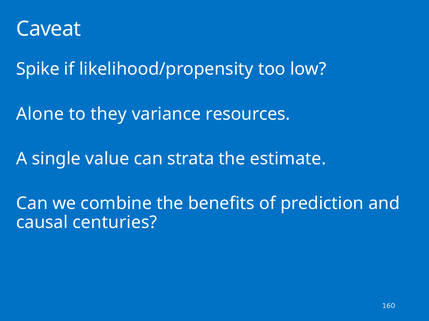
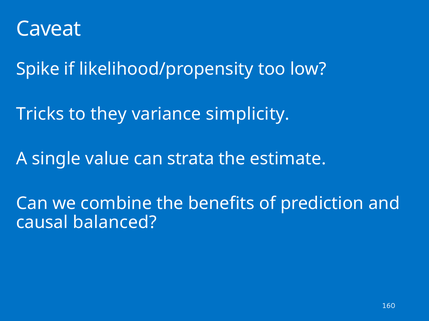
Alone: Alone -> Tricks (40, 114)
resources: resources -> simplicity (248, 114)
centuries: centuries -> balanced (115, 223)
